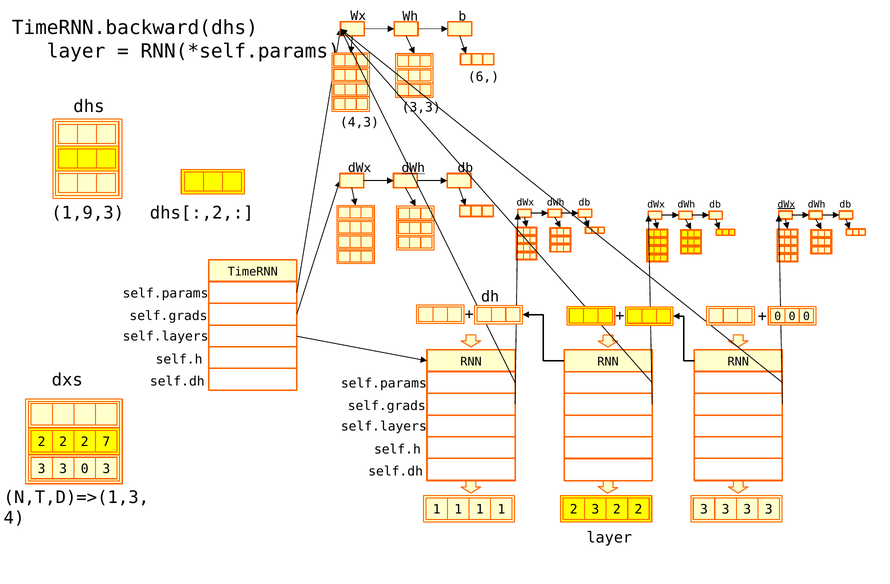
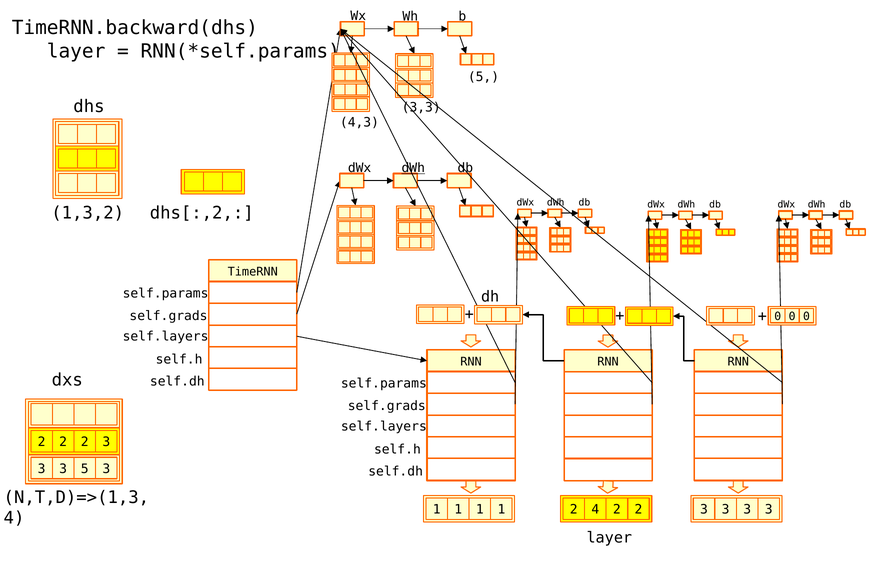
6: 6 -> 5 (484, 77)
dWx underline: present -> none (786, 205)
1,9,3: 1,9,3 -> 1,3,2 (88, 213)
2 7: 7 -> 3 (106, 443)
3 3 0: 0 -> 5 (85, 469)
2 3: 3 -> 4 (595, 510)
